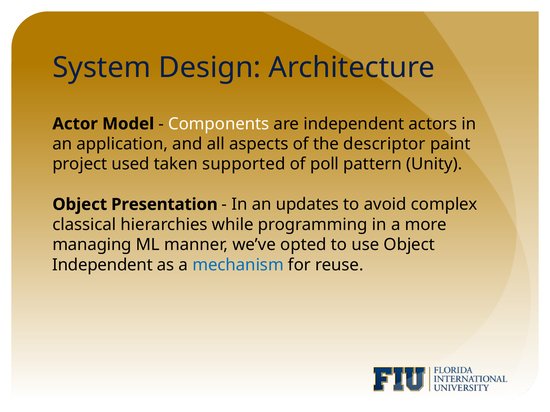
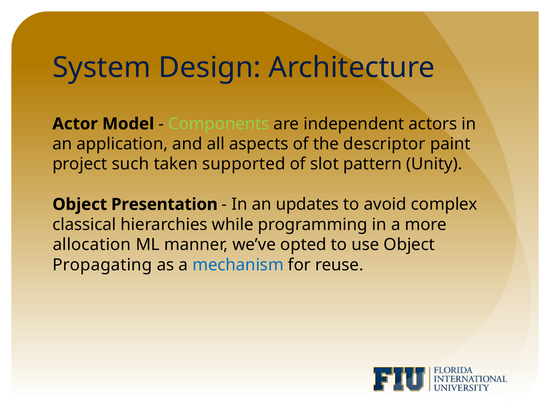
Components colour: white -> light green (219, 124)
used: used -> such (130, 164)
poll: poll -> slot (325, 164)
managing: managing -> allocation (92, 245)
Independent: Independent -> Propagating (102, 265)
